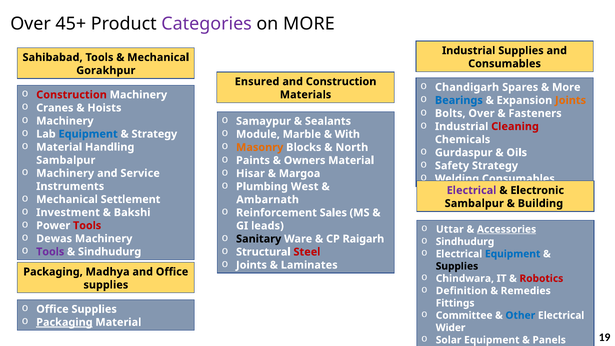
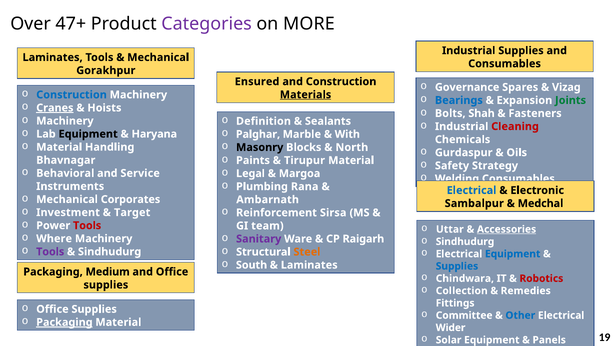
45+: 45+ -> 47+ (71, 24)
Sahibabad: Sahibabad -> Laminates (53, 57)
Chandigarh: Chandigarh -> Governance (467, 87)
More: More -> Vizag (566, 87)
Construction colour: red -> blue (72, 95)
Materials underline: none -> present (306, 95)
Joints colour: orange -> green (571, 100)
Cranes underline: none -> present (55, 108)
Bolts Over: Over -> Shah (482, 113)
Samaypur: Samaypur -> Definition (264, 121)
Equipment colour: blue -> black (88, 134)
Strategy: Strategy -> Haryana (154, 134)
Module: Module -> Palghar (258, 134)
Masonry colour: orange -> black (260, 147)
Owners: Owners -> Tirupur (305, 160)
Sambalpur: Sambalpur -> Bhavnagar (66, 160)
Machinery: Machinery -> Behavioral (65, 173)
Hisar: Hisar -> Legal (251, 173)
West: West -> Rana (305, 187)
Electrical colour: purple -> blue (472, 190)
Settlement: Settlement -> Corporates (130, 199)
Building: Building -> Medchal (540, 203)
Bakshi: Bakshi -> Target (132, 212)
Sales: Sales -> Sirsa (333, 213)
leads: leads -> team (267, 226)
Dewas: Dewas -> Where (54, 239)
Sanitary colour: black -> purple (259, 239)
Steel colour: red -> orange (307, 252)
Joints: Joints -> South (252, 265)
Supplies colour: black -> blue (457, 266)
Madhya: Madhya -> Medium (108, 272)
Definition: Definition -> Collection (462, 291)
